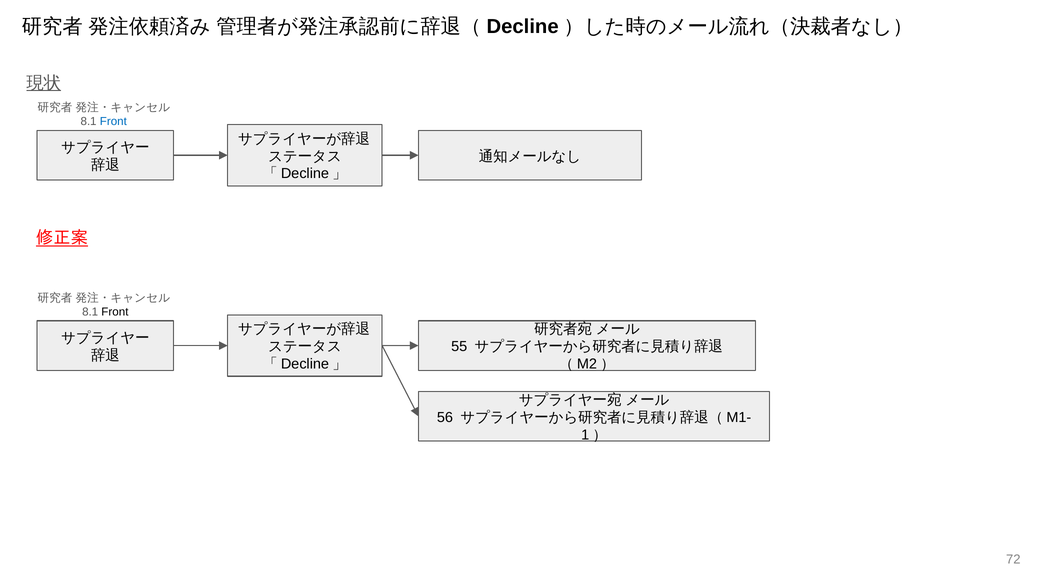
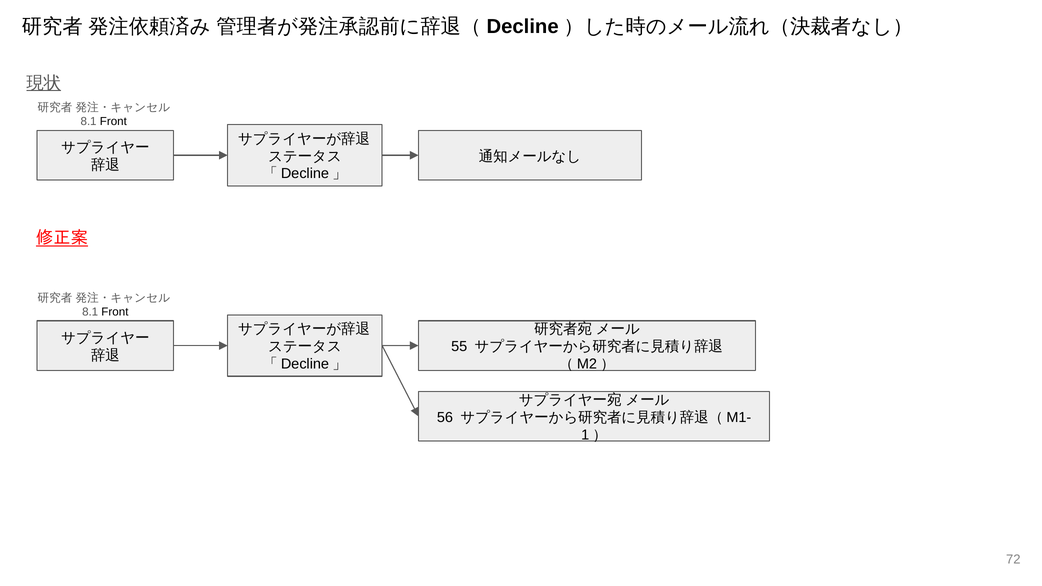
Front colour: blue -> black (113, 121)
